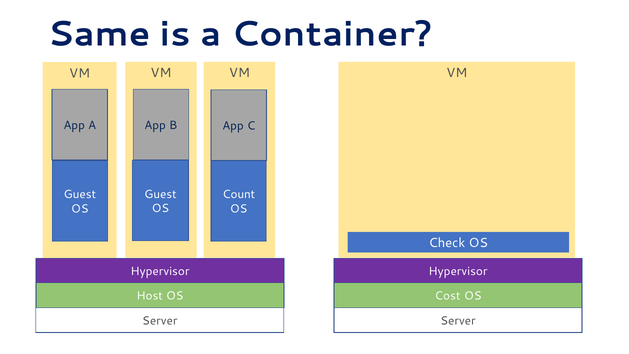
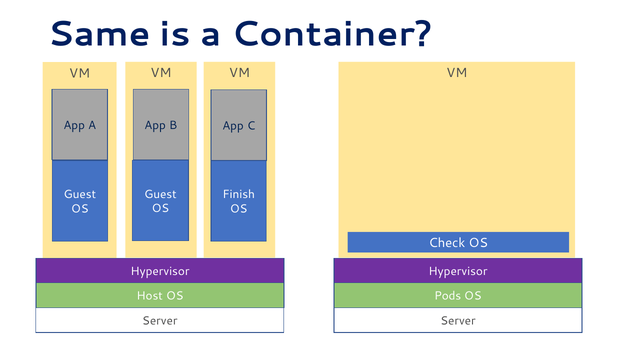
Count: Count -> Finish (239, 194)
Cost: Cost -> Pods (448, 296)
